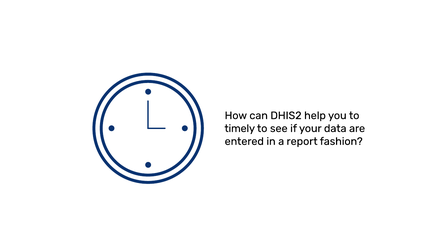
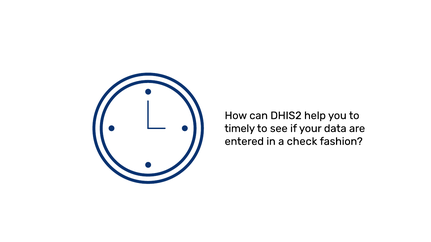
report: report -> check (302, 142)
